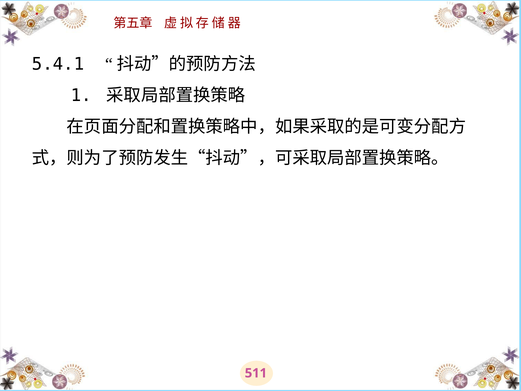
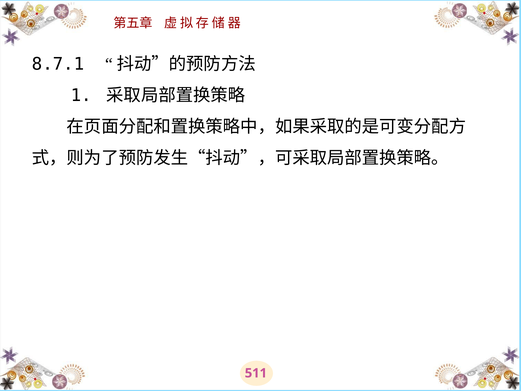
5.4.1: 5.4.1 -> 8.7.1 (58, 64)
